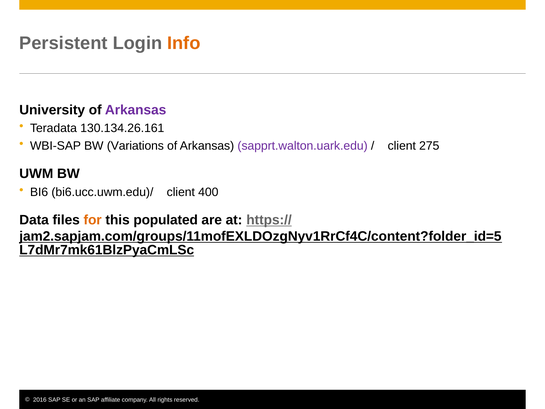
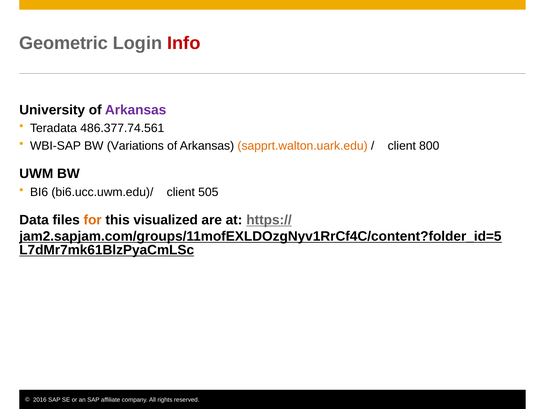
Persistent: Persistent -> Geometric (64, 43)
Info colour: orange -> red (184, 43)
130.134.26.161: 130.134.26.161 -> 486.377.74.561 (122, 128)
sapprt.walton.uark.edu colour: purple -> orange (303, 146)
275: 275 -> 800 (429, 146)
400: 400 -> 505 (208, 192)
populated: populated -> visualized (166, 220)
